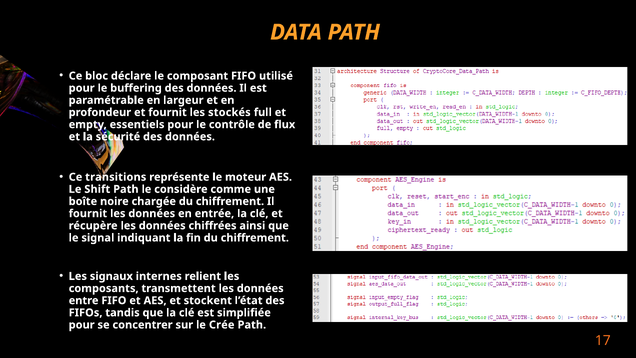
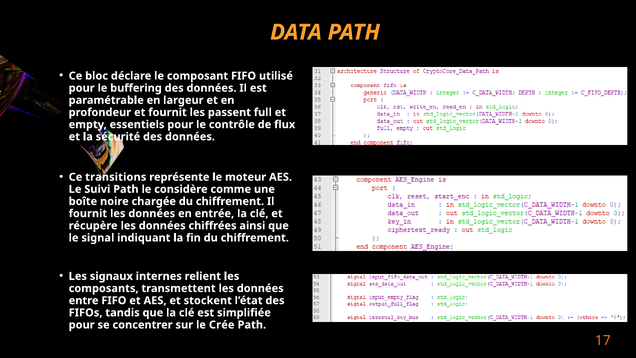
stockés: stockés -> passent (229, 112)
Shift: Shift -> Suivi (97, 189)
